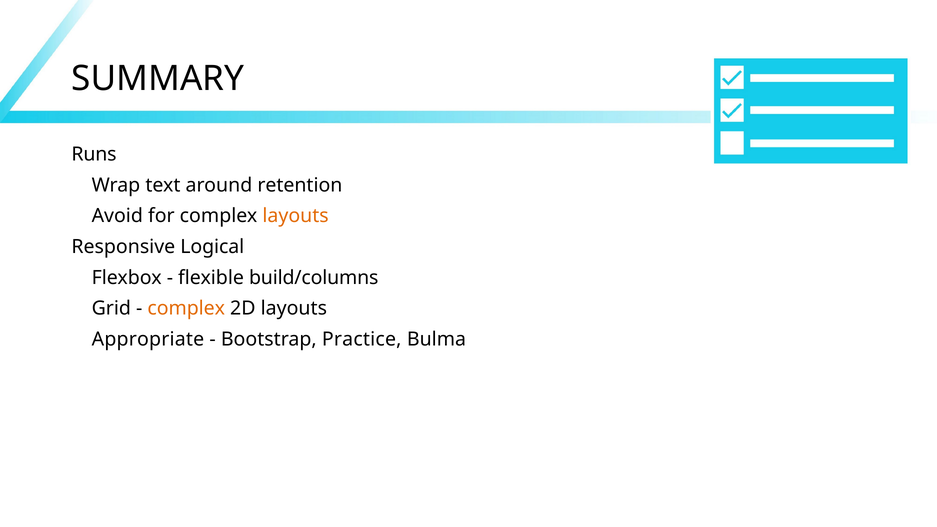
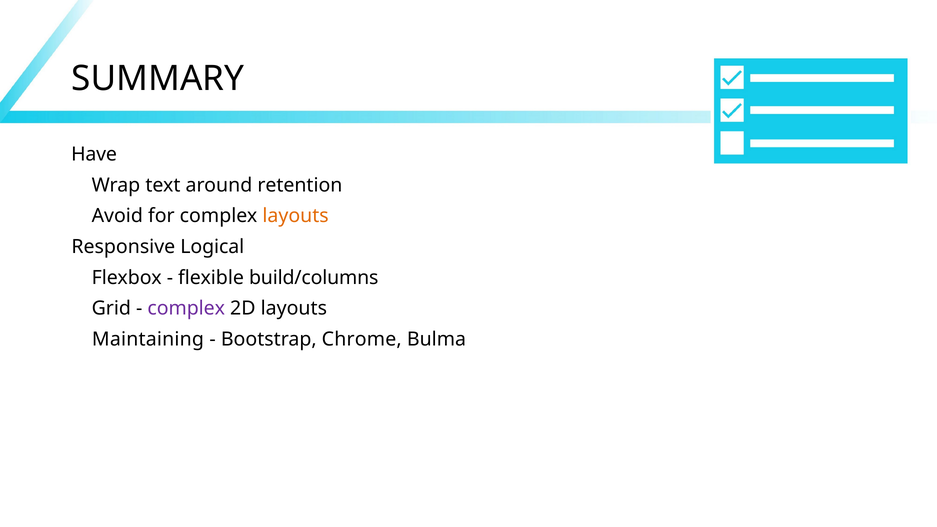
Runs: Runs -> Have (94, 154)
complex colour: orange -> purple (186, 308)
Appropriate: Appropriate -> Maintaining (148, 339)
Practice: Practice -> Chrome (362, 339)
